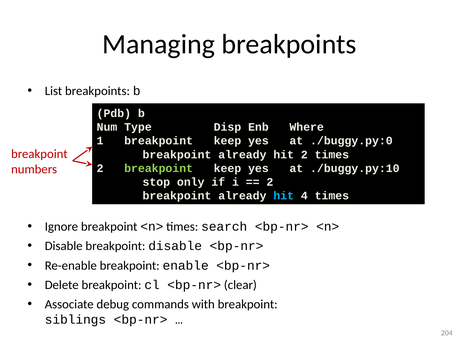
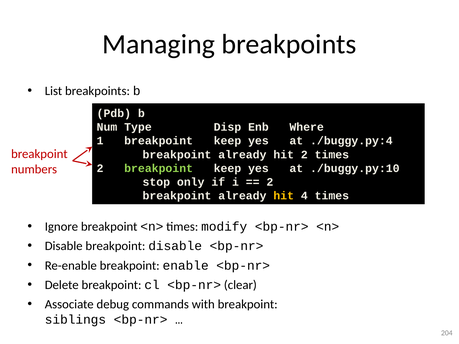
./buggy.py:0: ./buggy.py:0 -> ./buggy.py:4 (351, 141)
hit colour: light blue -> yellow (284, 196)
search: search -> modify (224, 227)
